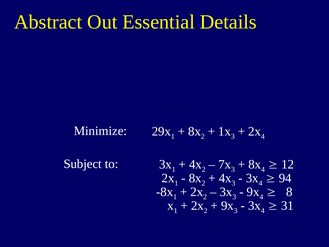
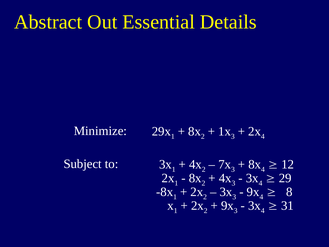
94: 94 -> 29 (285, 178)
